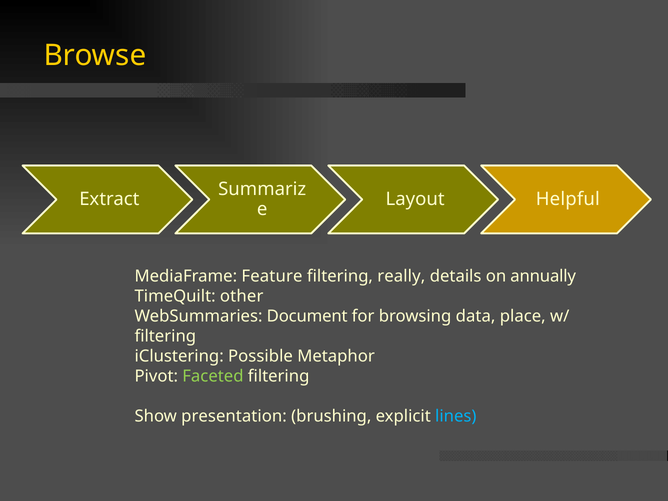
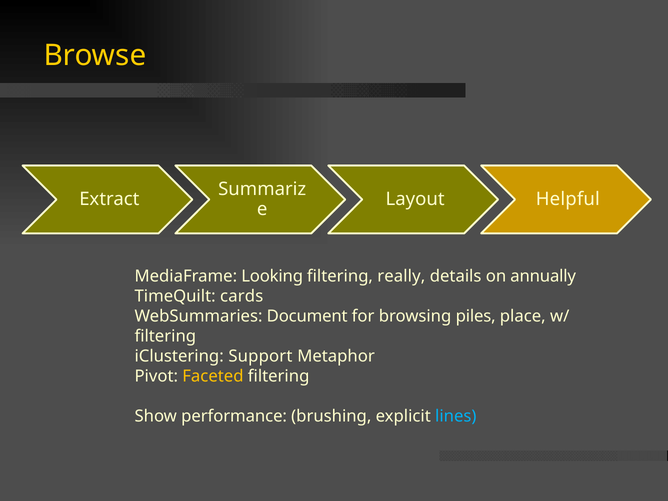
Feature: Feature -> Looking (272, 276)
other: other -> cards (242, 296)
data: data -> piles (476, 316)
Possible: Possible -> Support (260, 356)
Faceted colour: light green -> yellow (213, 376)
presentation: presentation -> performance (234, 416)
